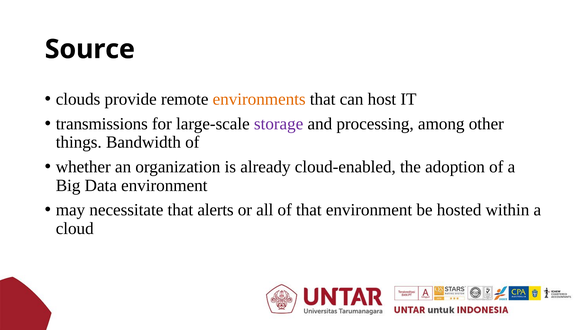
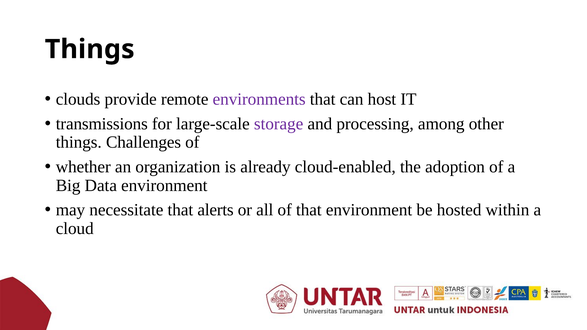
Source: Source -> Things (90, 49)
environments colour: orange -> purple (259, 99)
Bandwidth: Bandwidth -> Challenges (144, 142)
